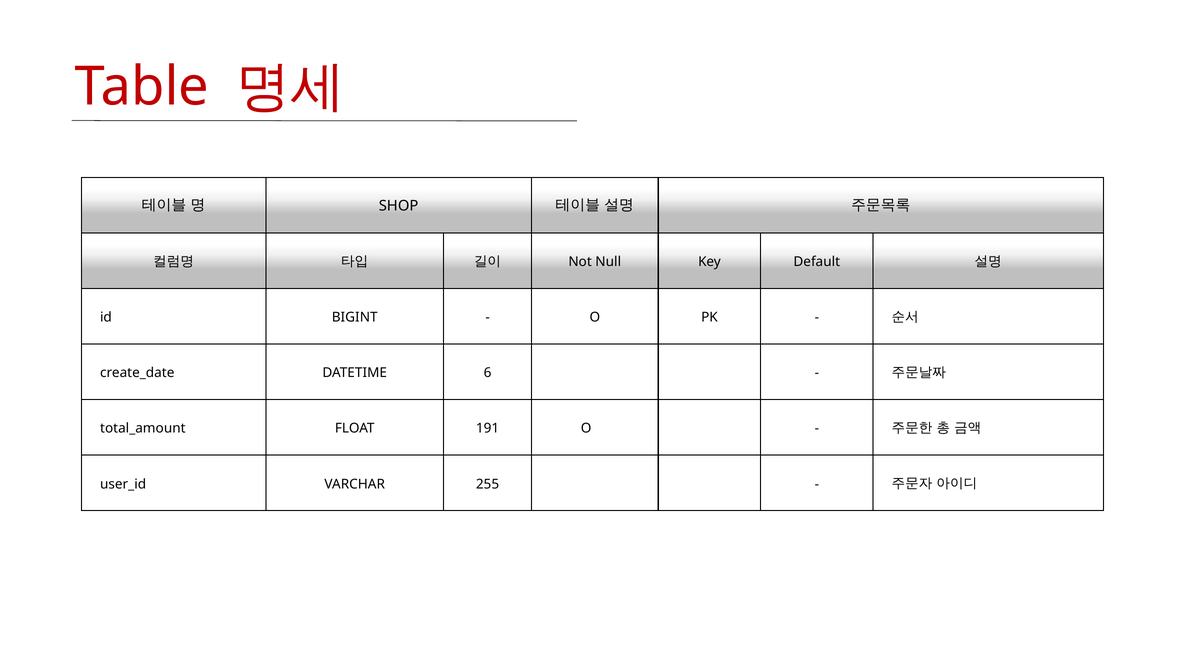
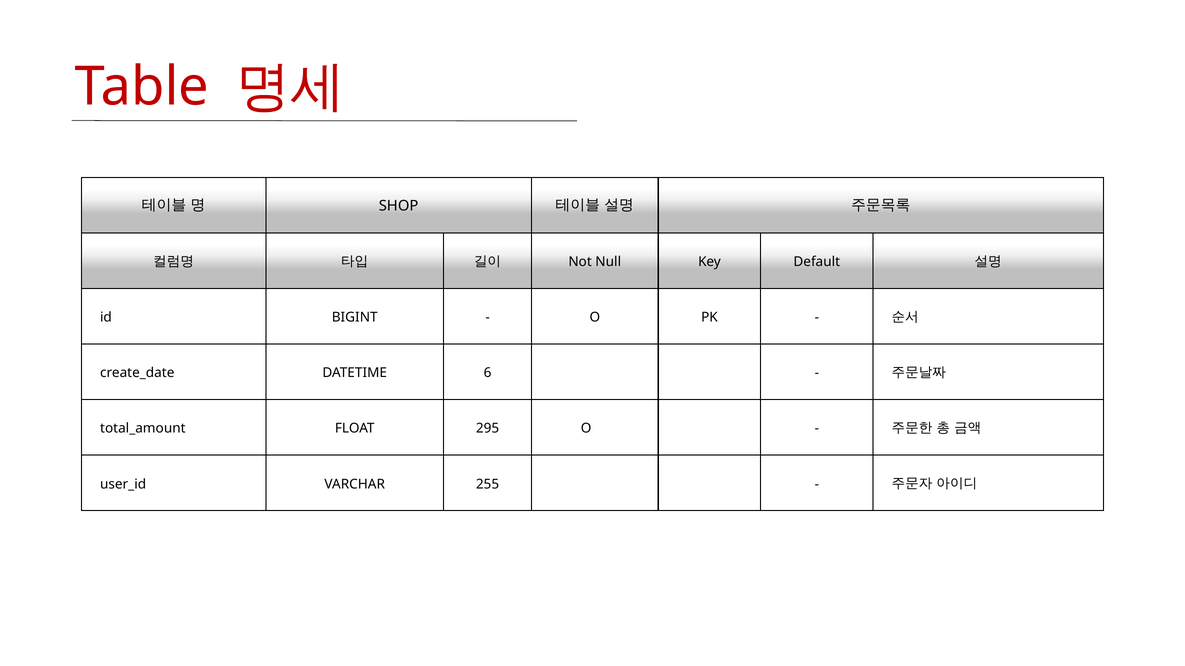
191: 191 -> 295 (488, 429)
